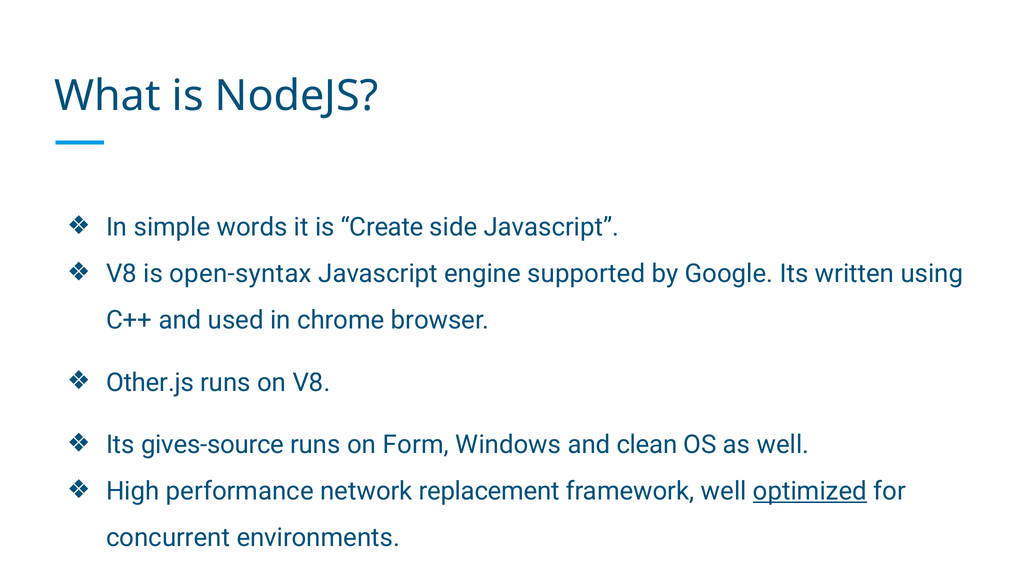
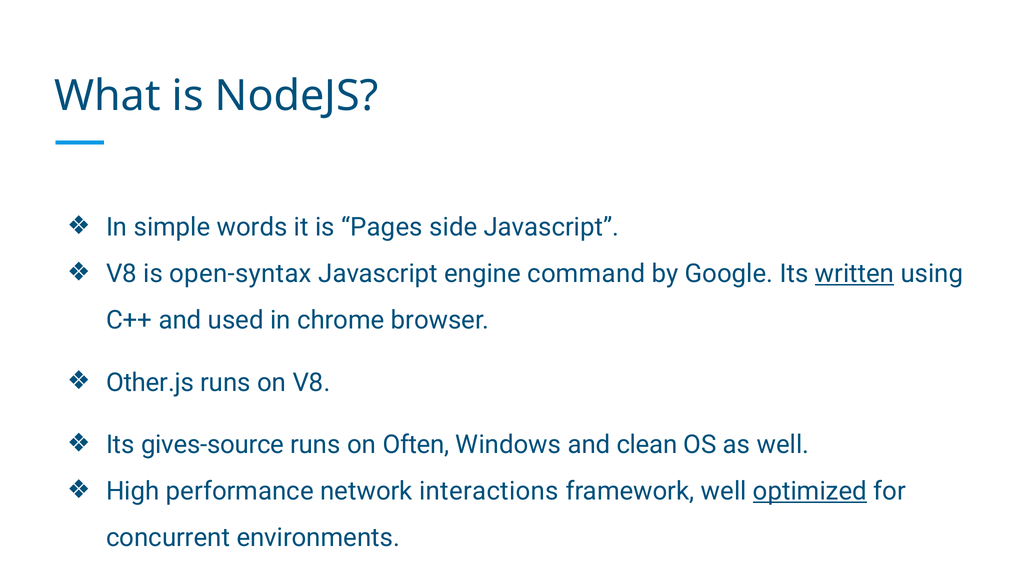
Create: Create -> Pages (382, 227)
supported: supported -> command (586, 274)
written underline: none -> present (855, 274)
Form: Form -> Often (416, 445)
replacement: replacement -> interactions (489, 491)
